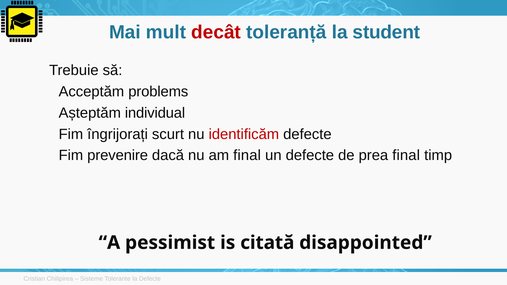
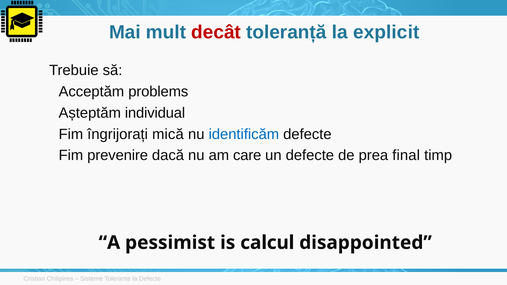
student: student -> explicit (386, 32)
scurt: scurt -> mică (168, 134)
identificăm colour: red -> blue (244, 134)
am final: final -> care (247, 156)
citată: citată -> calcul (267, 243)
